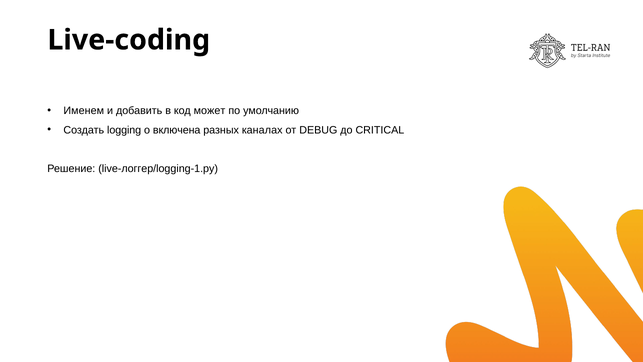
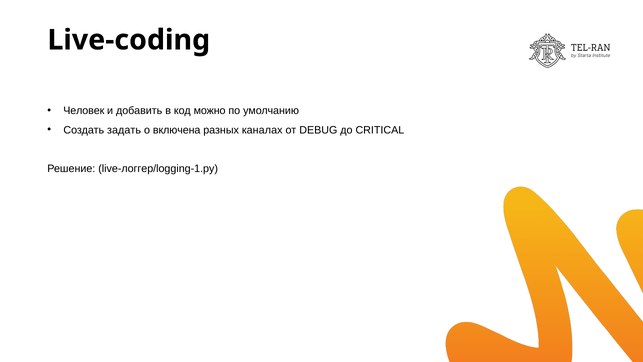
Именем: Именем -> Человек (84, 111)
может: может -> можно (210, 111)
logging: logging -> задать (124, 130)
